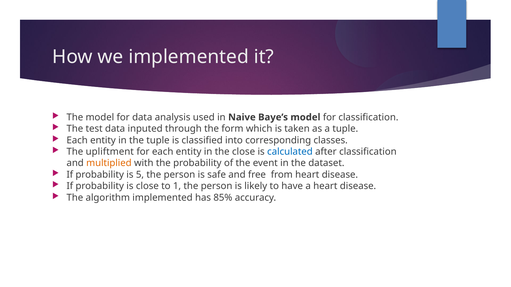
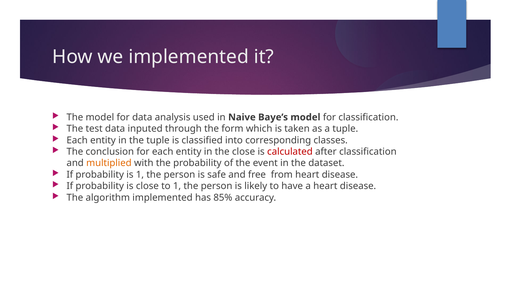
upliftment: upliftment -> conclusion (110, 152)
calculated colour: blue -> red (290, 152)
is 5: 5 -> 1 (140, 175)
